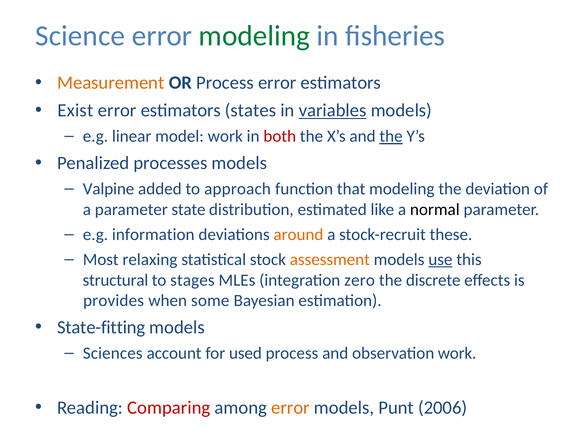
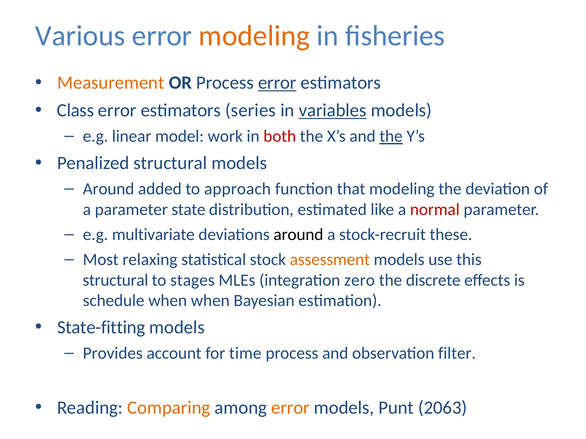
Science: Science -> Various (80, 36)
modeling colour: green -> orange (254, 36)
error underline: none -> present (277, 83)
Exist: Exist -> Class (76, 111)
states: states -> series (250, 111)
Penalized processes: processes -> structural (170, 163)
Valpine: Valpine -> Around (109, 189)
normal colour: black -> red (435, 210)
information: information -> multivariate (153, 235)
around colour: orange -> black (298, 235)
use underline: present -> none (440, 260)
provides: provides -> schedule (114, 301)
when some: some -> when (210, 301)
Sciences: Sciences -> Provides (113, 354)
used: used -> time (245, 354)
observation work: work -> filter (457, 354)
Comparing colour: red -> orange (169, 408)
2006: 2006 -> 2063 (443, 408)
